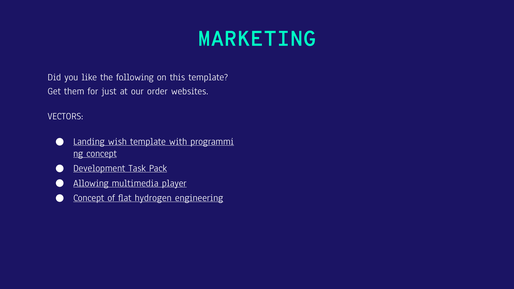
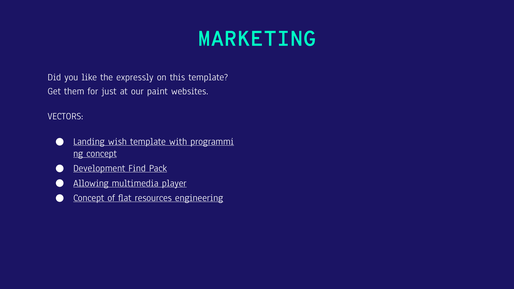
following: following -> expressly (135, 77)
order: order -> paint (157, 91)
Task: Task -> Find (137, 168)
hydrogen: hydrogen -> resources (153, 198)
